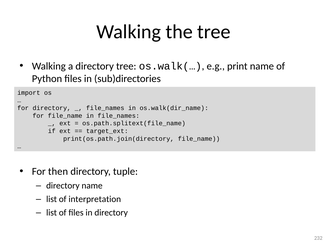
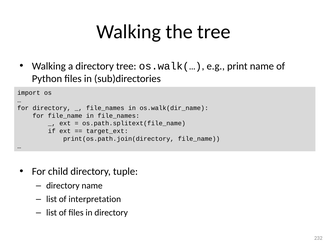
then: then -> child (58, 171)
